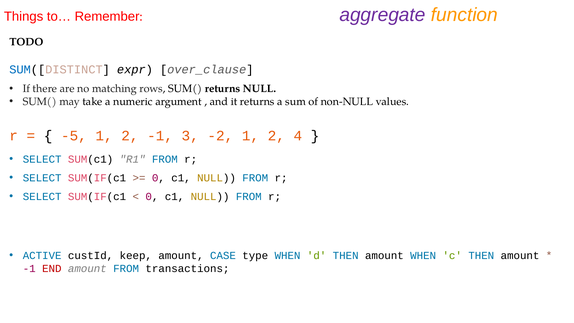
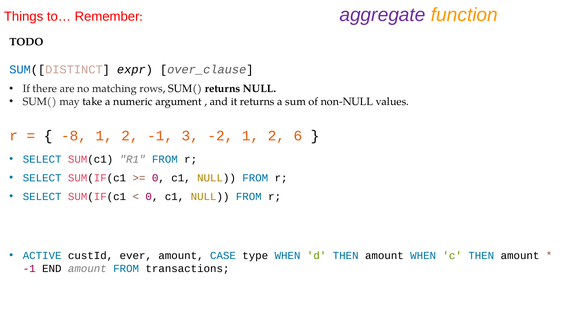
-5: -5 -> -8 (74, 136)
4: 4 -> 6 (298, 136)
keep: keep -> ever (136, 256)
END colour: red -> black (52, 268)
